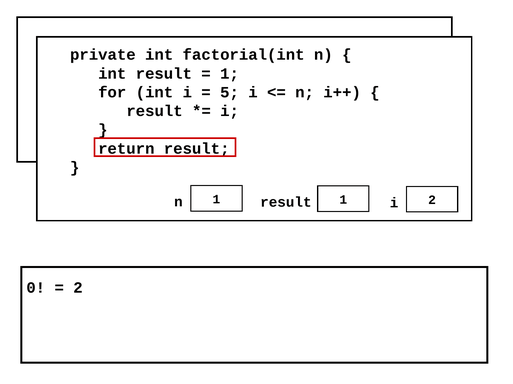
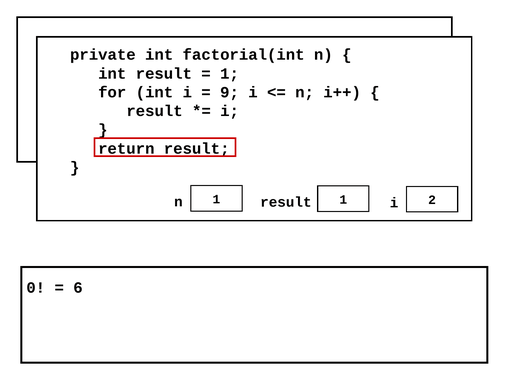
5: 5 -> 9 (230, 92)
2: 2 -> 6 (78, 288)
